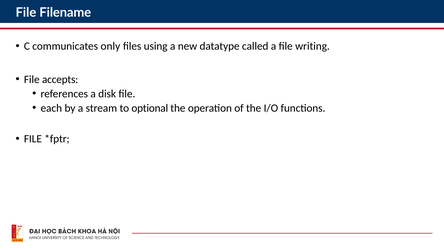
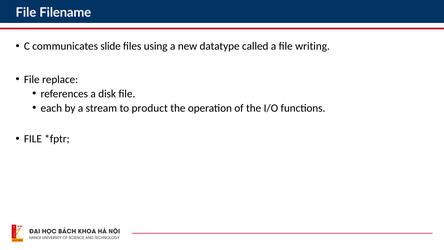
only: only -> slide (111, 46)
accepts: accepts -> replace (60, 79)
optional: optional -> product (150, 108)
